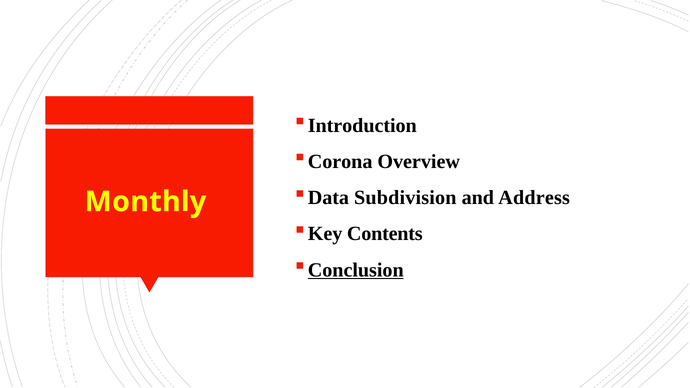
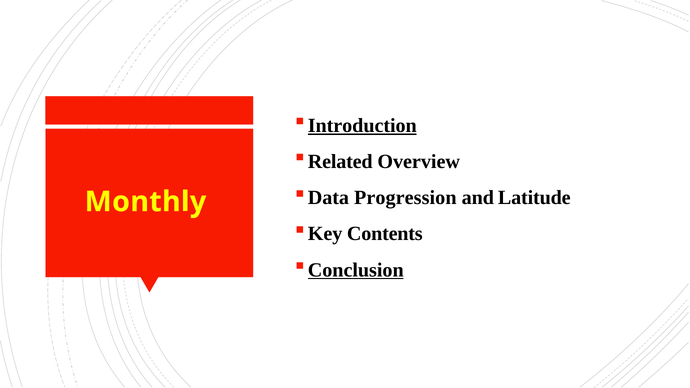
Introduction underline: none -> present (362, 126)
Corona: Corona -> Related (340, 162)
Subdivision: Subdivision -> Progression (405, 198)
Address: Address -> Latitude (534, 198)
